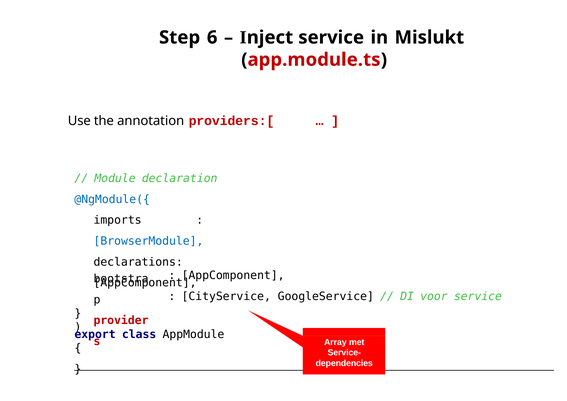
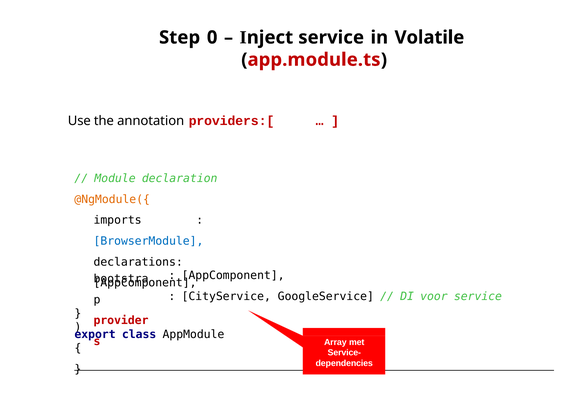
6: 6 -> 0 (212, 37)
Mislukt: Mislukt -> Volatile (429, 37)
@NgModule({ colour: blue -> orange (112, 199)
